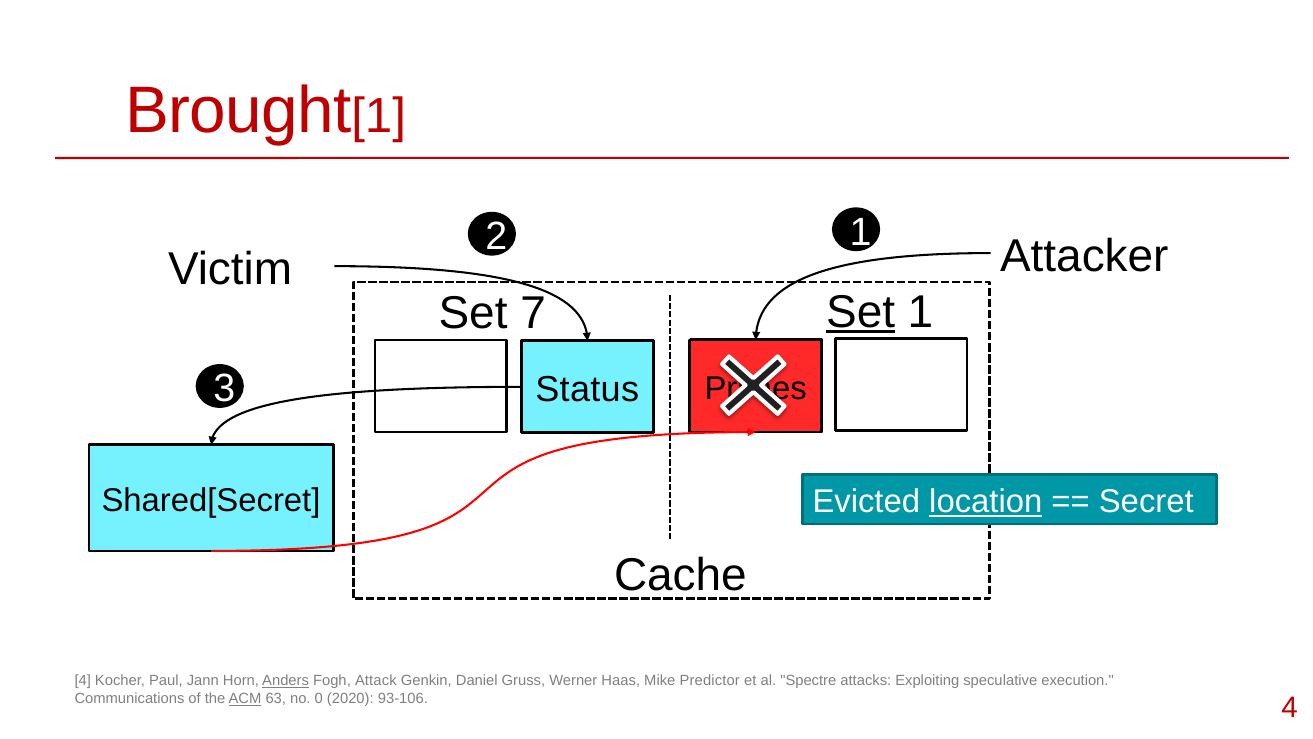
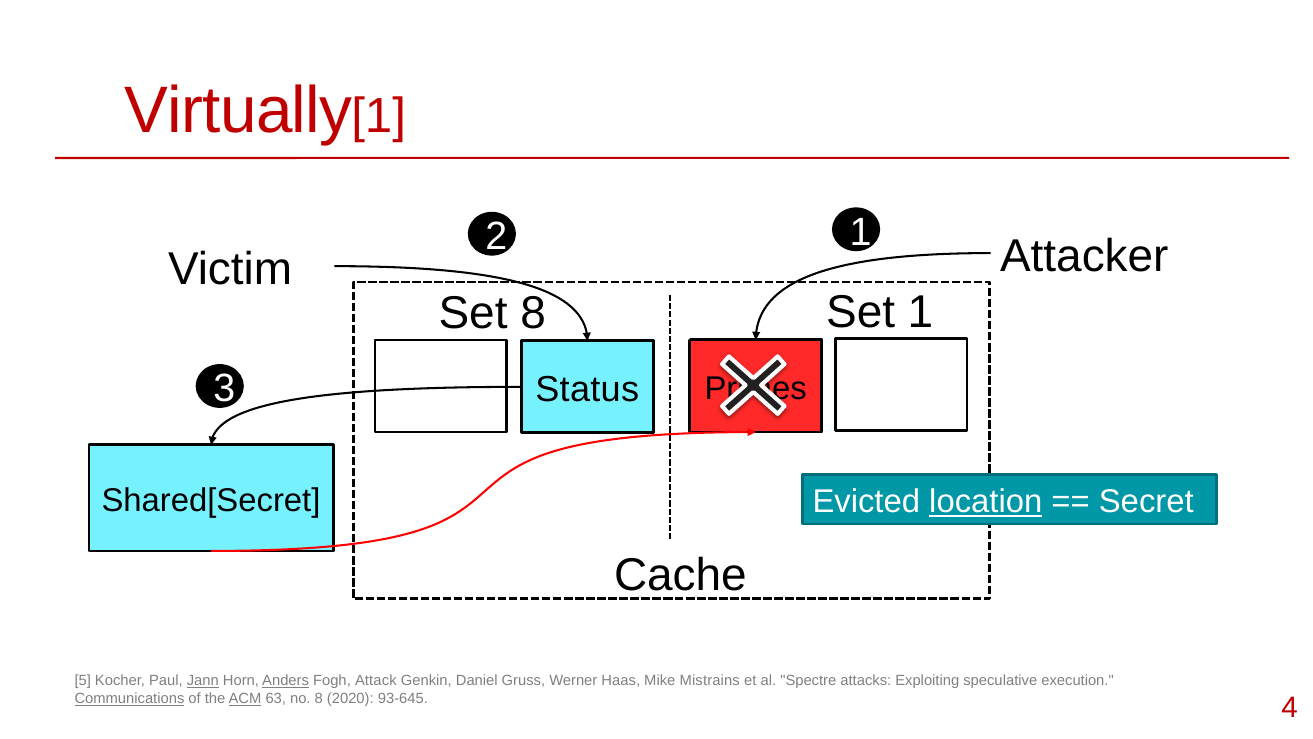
Brought: Brought -> Virtually (239, 111)
Set underline: present -> none (861, 312)
Set 7: 7 -> 8 (533, 313)
4: 4 -> 5 (83, 681)
Jann underline: none -> present (203, 681)
Predictor: Predictor -> Mistrains (710, 681)
Communications underline: none -> present (129, 698)
no 0: 0 -> 8 (319, 698)
93-106: 93-106 -> 93-645 (403, 698)
